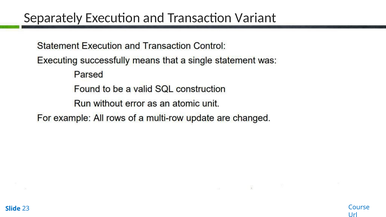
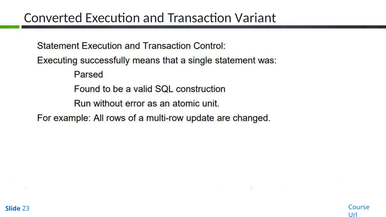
Separately: Separately -> Converted (53, 18)
